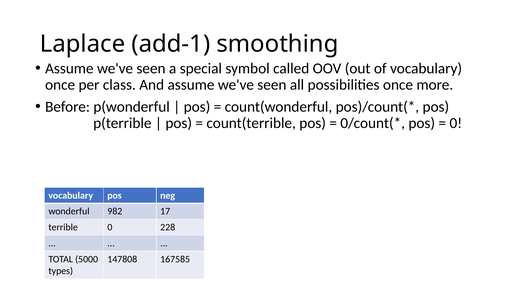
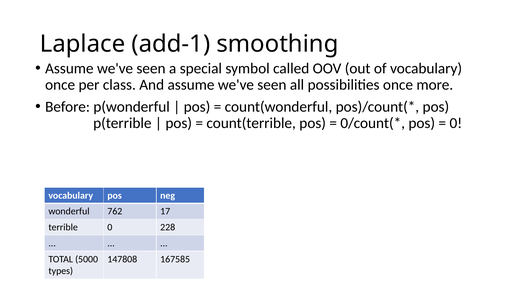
982: 982 -> 762 (115, 212)
